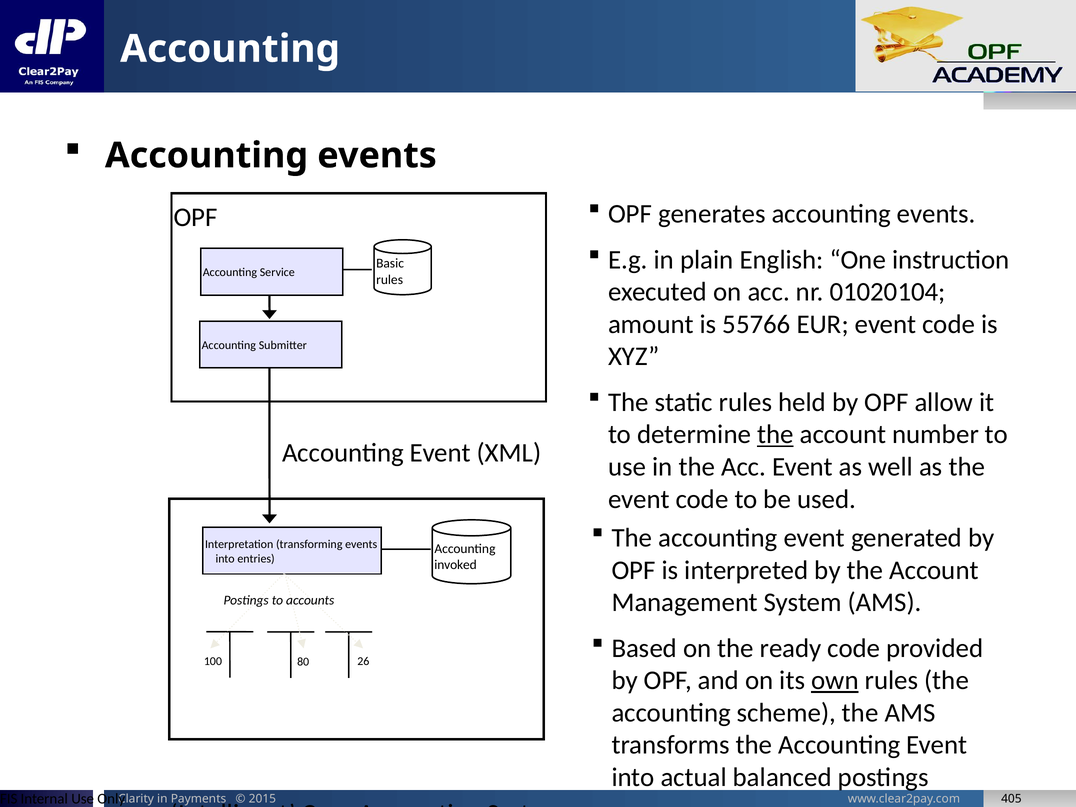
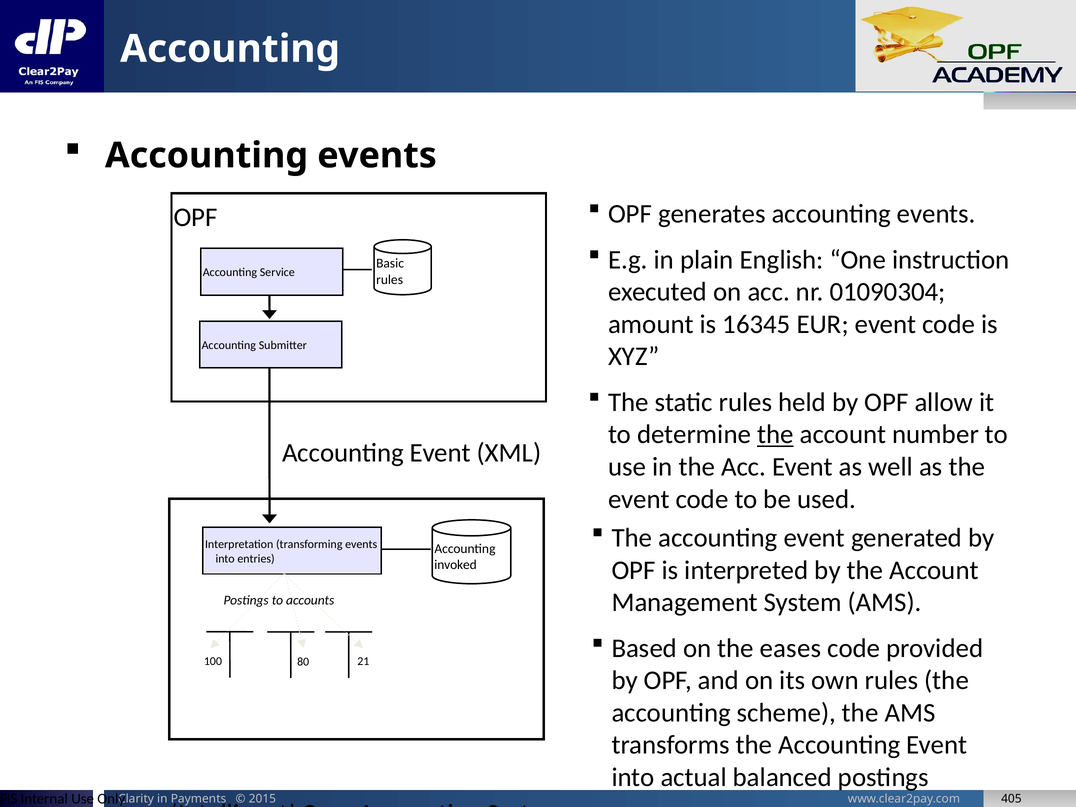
01020104: 01020104 -> 01090304 (888, 292)
55766: 55766 -> 16345 (757, 324)
ready: ready -> eases (791, 648)
26: 26 -> 21 (363, 661)
own underline: present -> none (835, 680)
